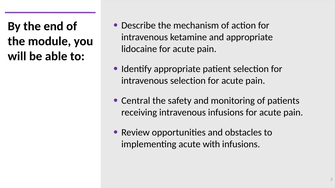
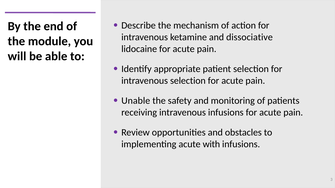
and appropriate: appropriate -> dissociative (249, 37)
Central: Central -> Unable (136, 101)
